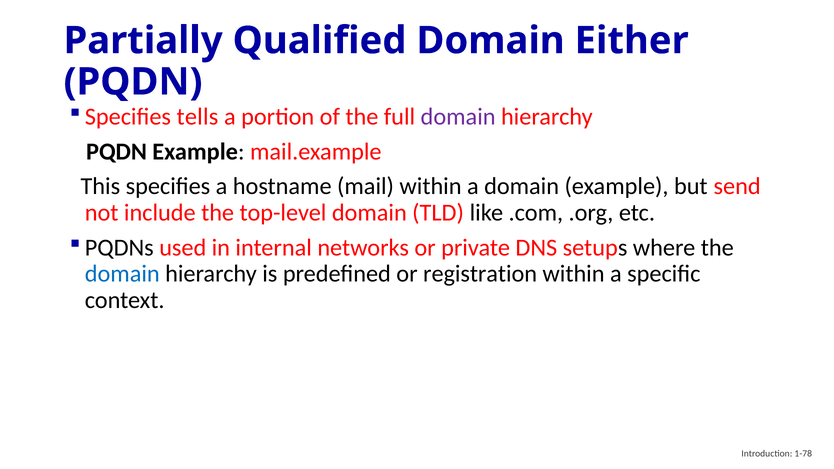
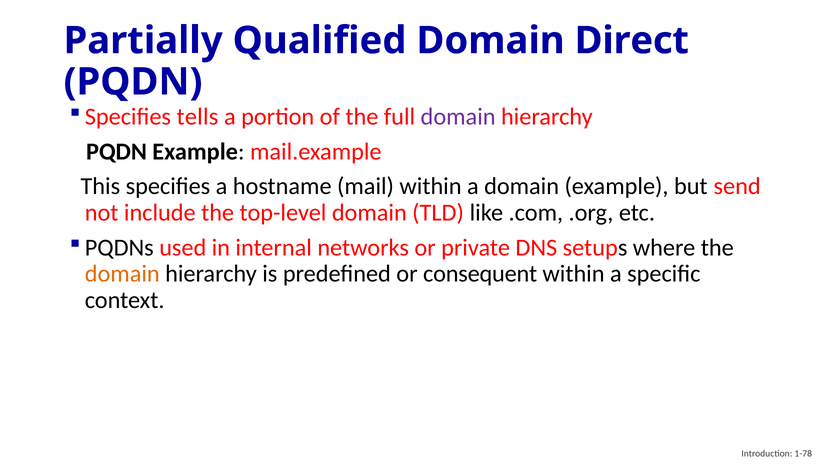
Either: Either -> Direct (632, 41)
domain colour: blue -> orange (122, 274)
registration: registration -> consequent (480, 274)
